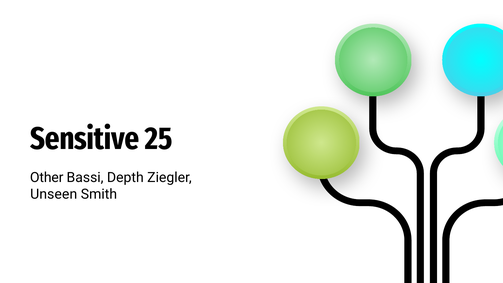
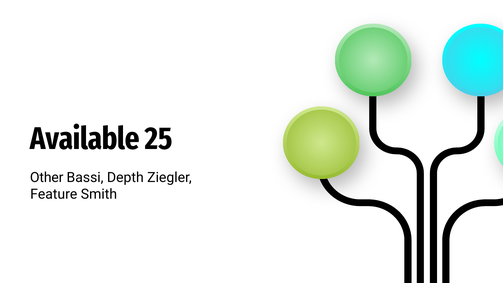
Sensitive: Sensitive -> Available (85, 139)
Unseen: Unseen -> Feature (54, 194)
